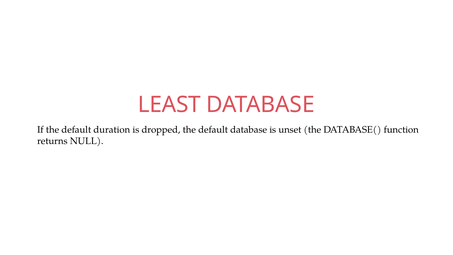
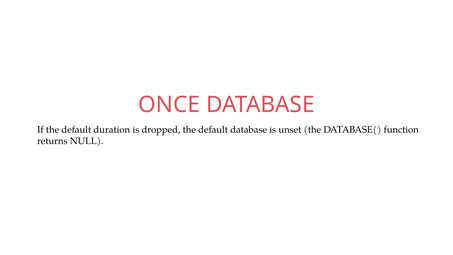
LEAST: LEAST -> ONCE (169, 105)
